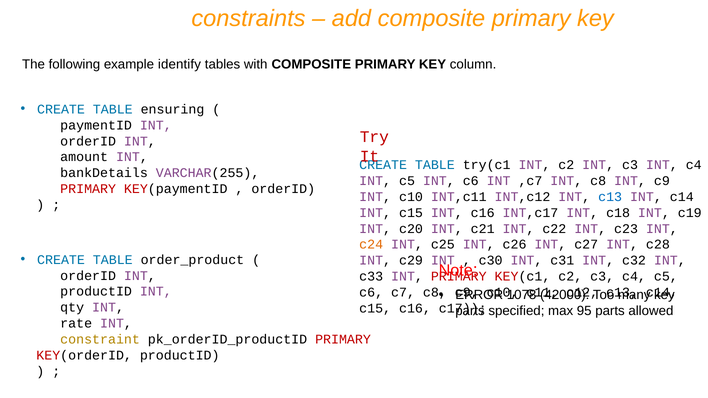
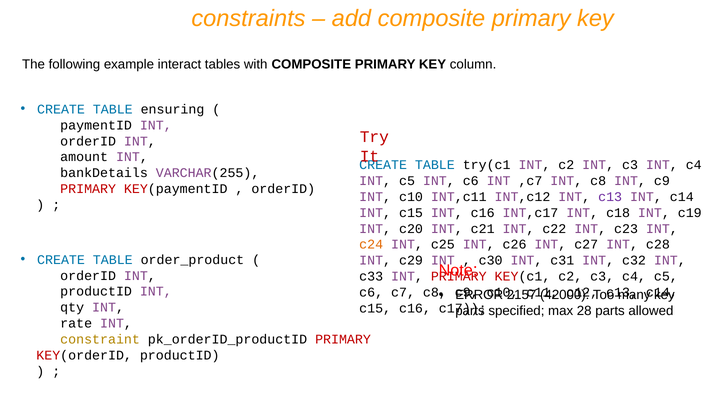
identify: identify -> interact (179, 64)
c13 colour: blue -> purple (610, 197)
1078: 1078 -> 2157 (522, 295)
95: 95 -> 28 (584, 311)
